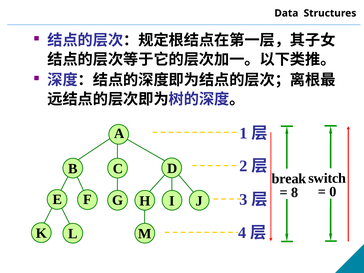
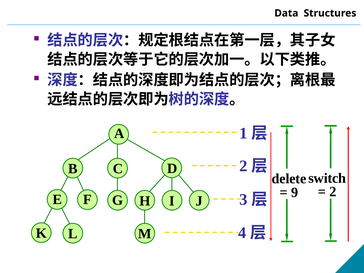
break: break -> delete (289, 179)
0: 0 -> 2 (333, 192)
8: 8 -> 9 (295, 192)
